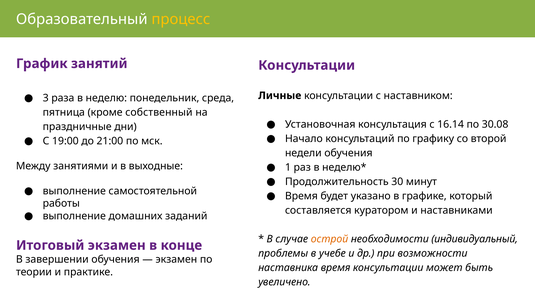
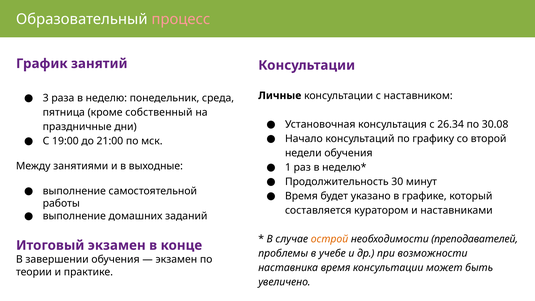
процесс colour: yellow -> pink (181, 19)
16.14: 16.14 -> 26.34 (451, 124)
индивидуальный: индивидуальный -> преподавателей (475, 239)
